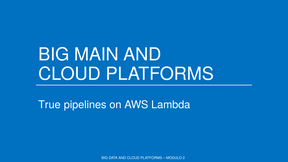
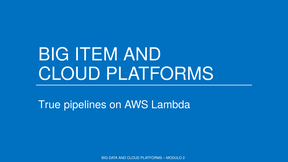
MAIN: MAIN -> ITEM (96, 55)
